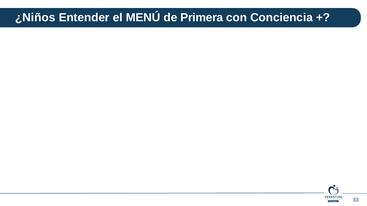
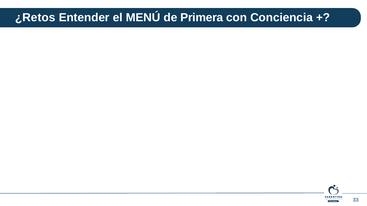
¿Niños: ¿Niños -> ¿Retos (35, 18)
